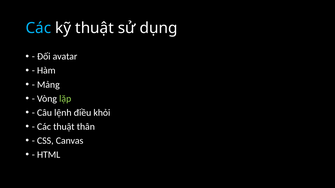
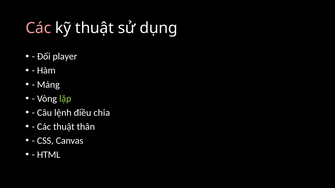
Các colour: light blue -> pink (38, 28)
avatar: avatar -> player (65, 57)
khỏi: khỏi -> chia (102, 113)
